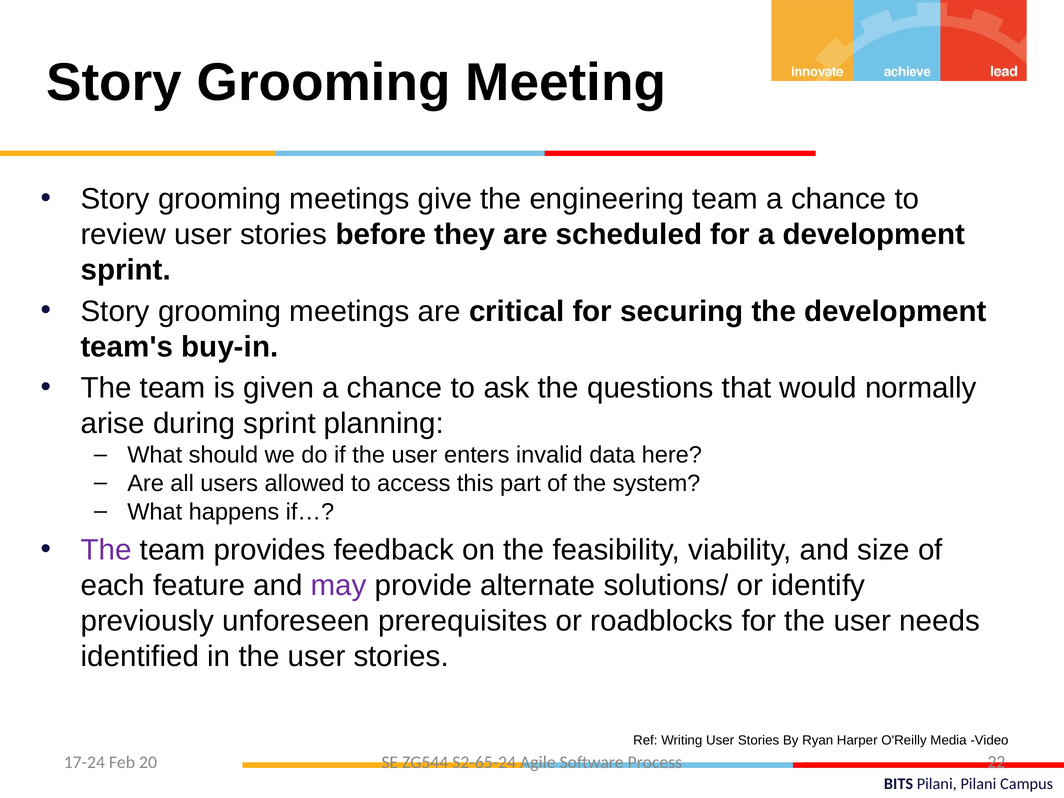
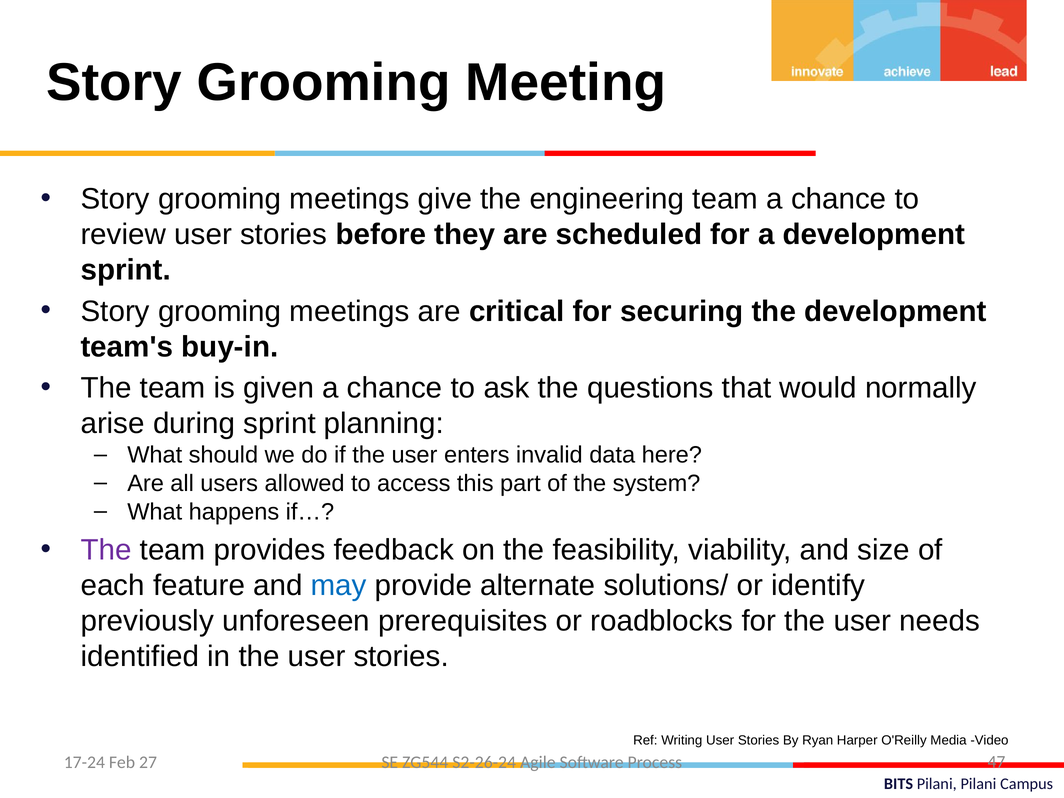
may colour: purple -> blue (339, 586)
20: 20 -> 27 (148, 762)
S2-65-24: S2-65-24 -> S2-26-24 (484, 762)
22: 22 -> 47 (996, 762)
